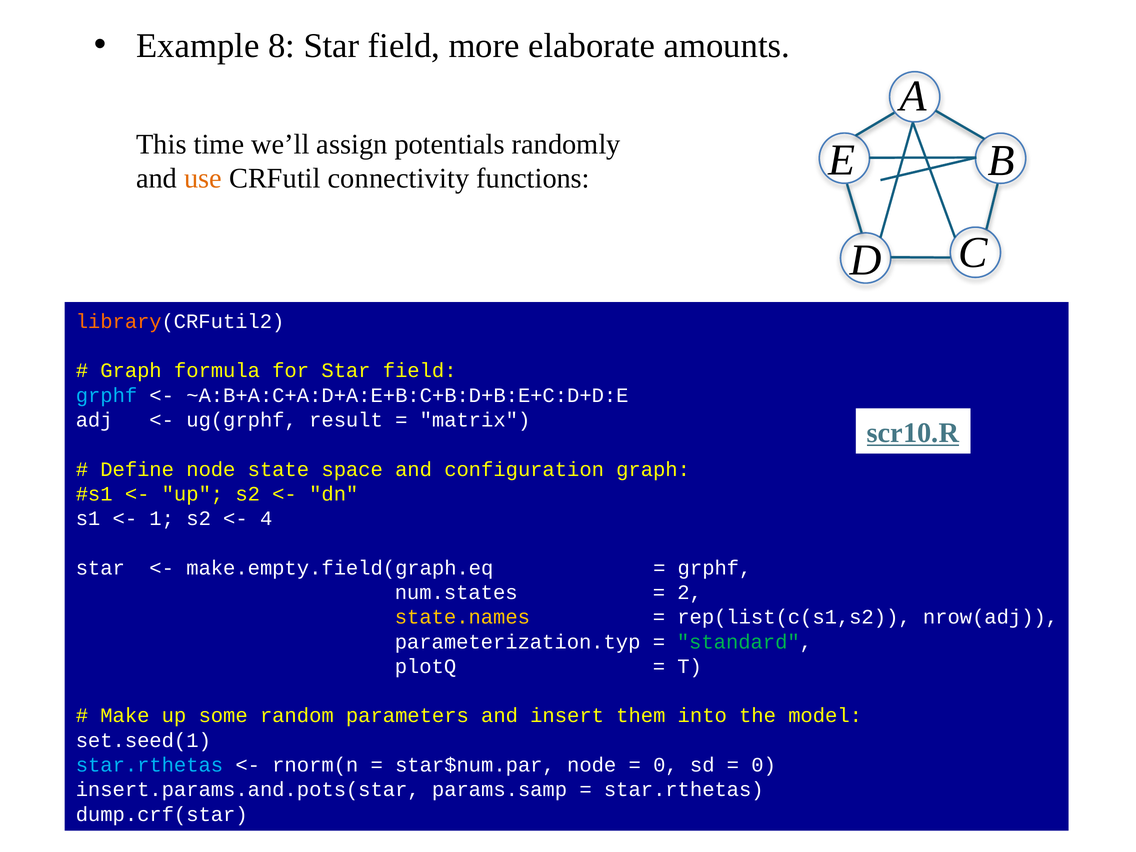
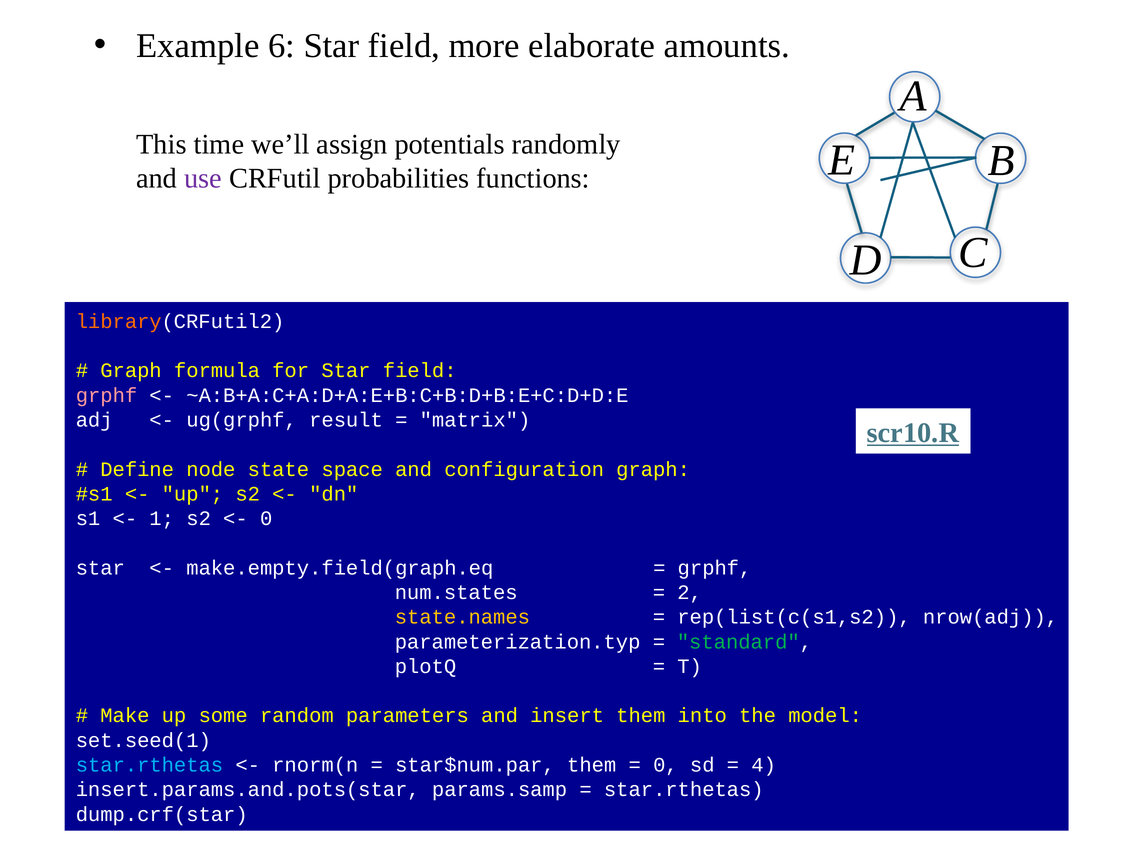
8: 8 -> 6 (282, 46)
use colour: orange -> purple (203, 178)
connectivity: connectivity -> probabilities (399, 178)
grphf colour: light blue -> pink (107, 395)
4: 4 -> 0 (266, 519)
star$num.par node: node -> them (592, 765)
0: 0 -> 4 (764, 765)
